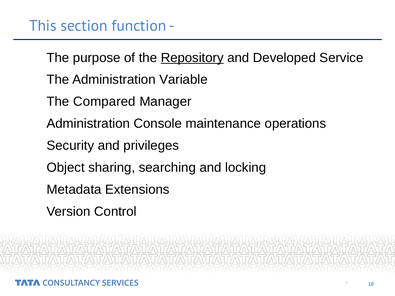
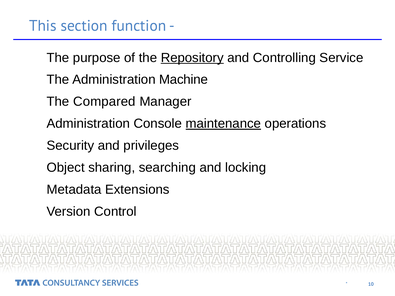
Developed: Developed -> Controlling (284, 58)
Variable: Variable -> Machine (184, 80)
maintenance underline: none -> present (223, 124)
